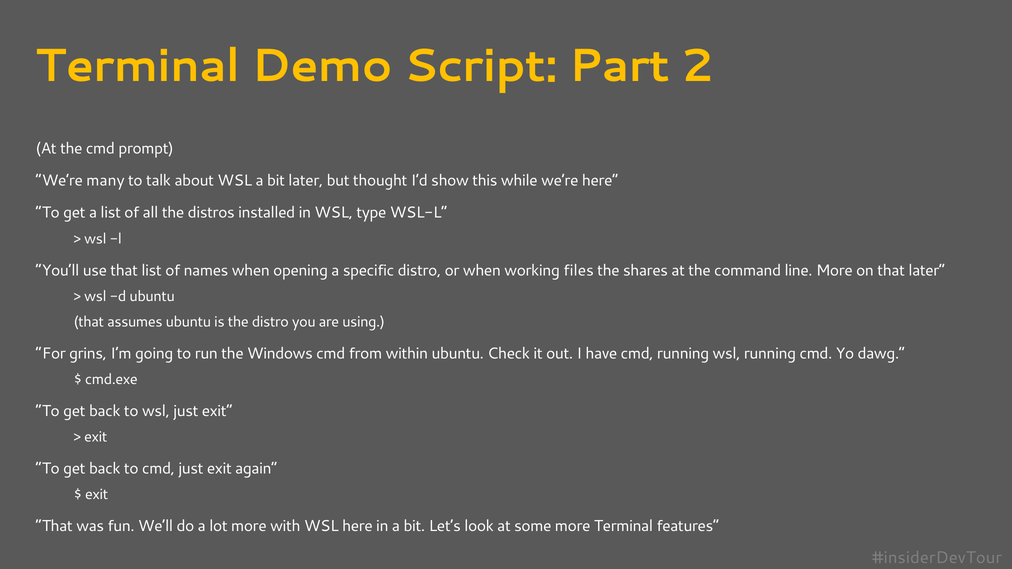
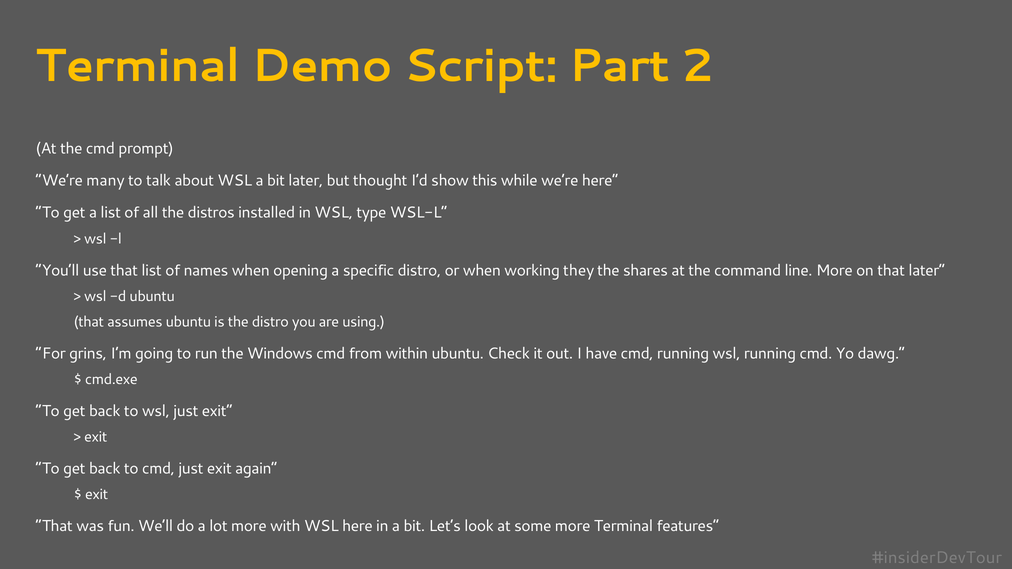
files: files -> they (579, 270)
